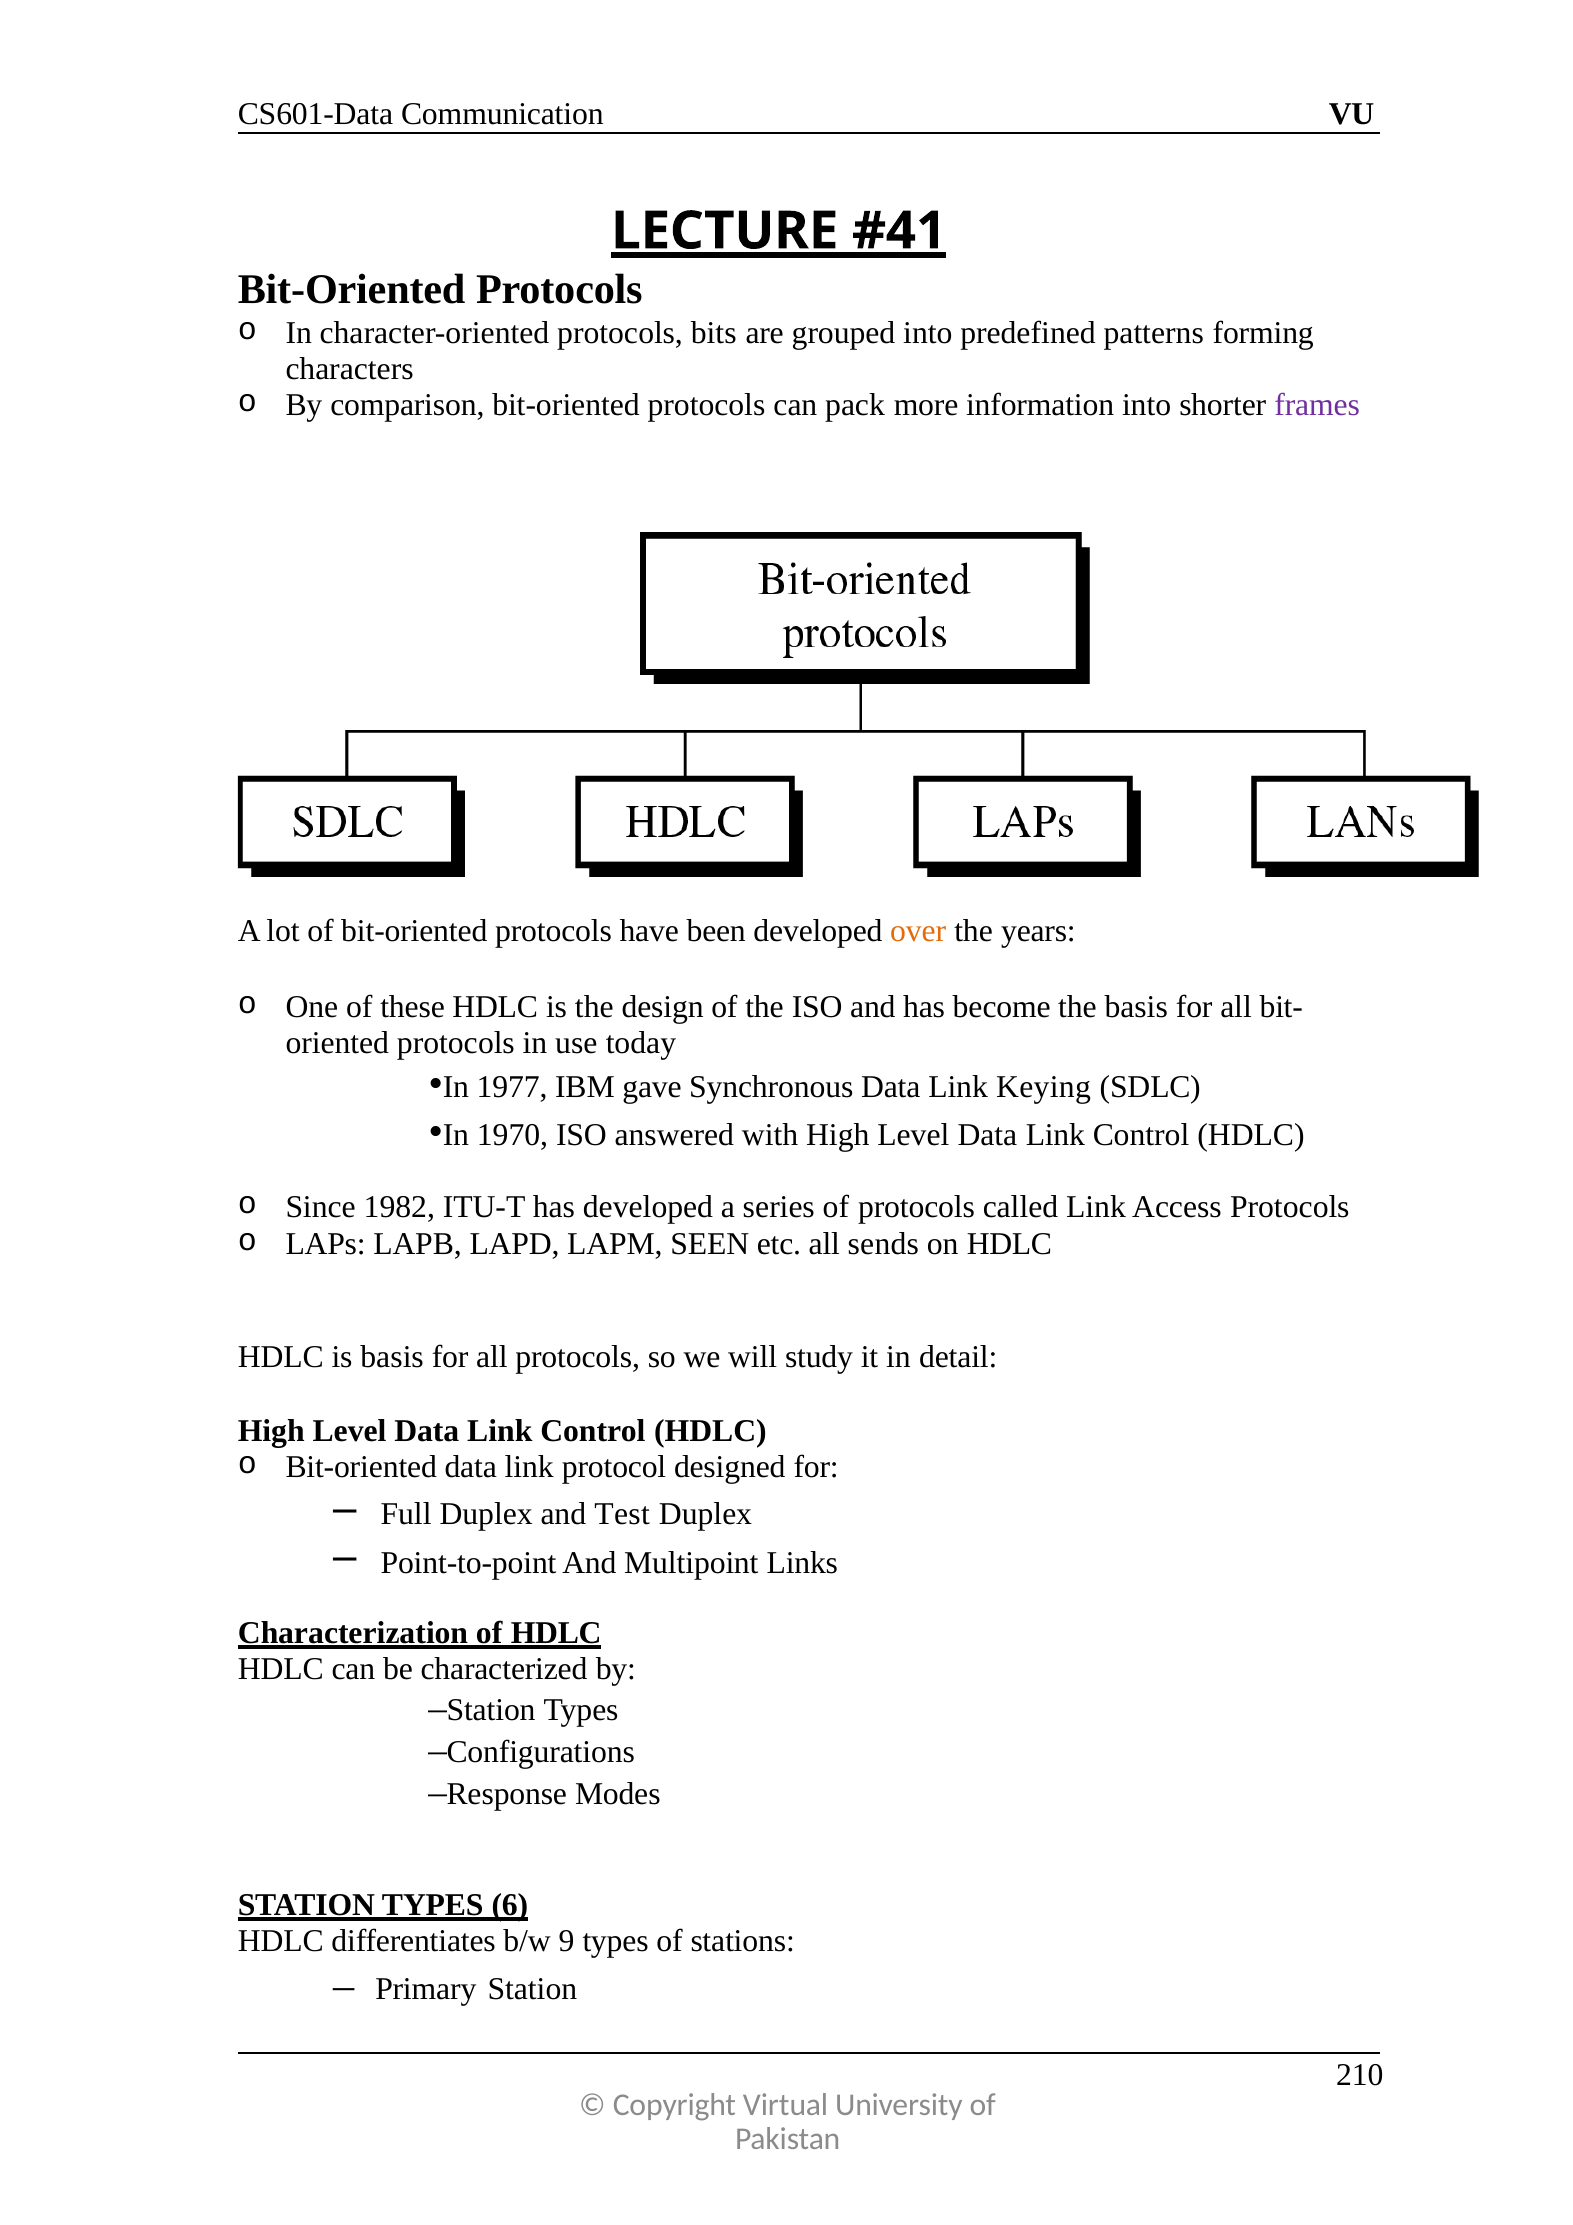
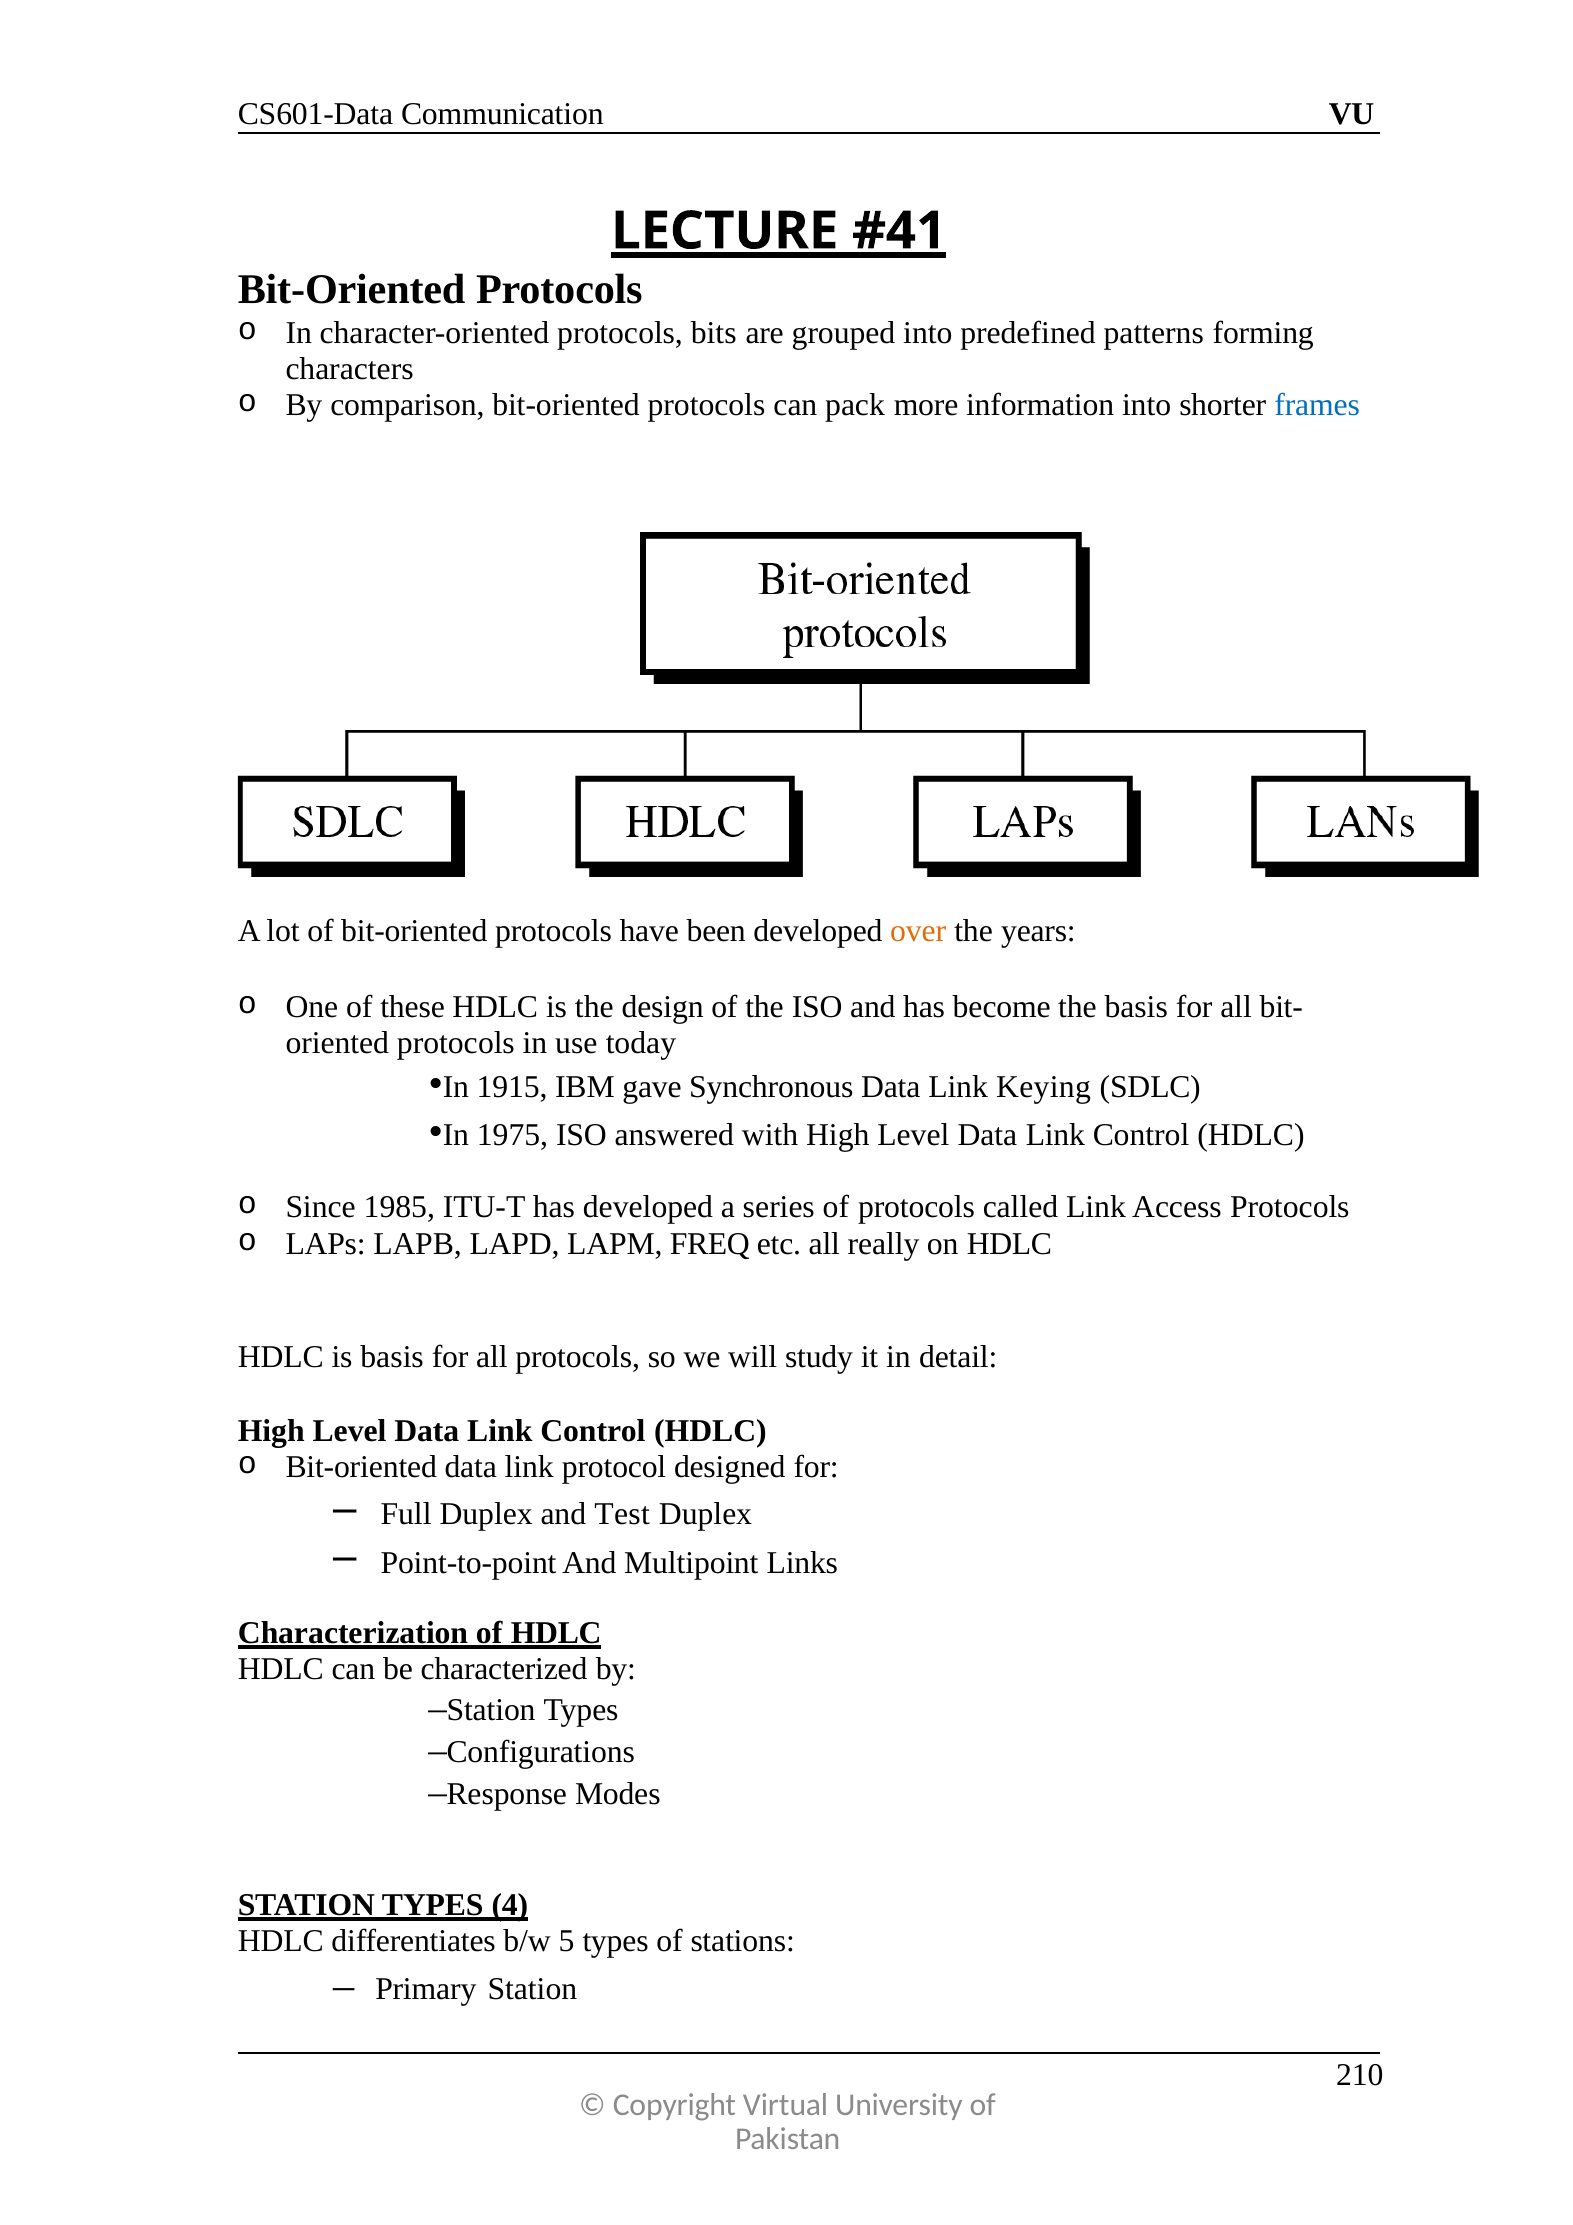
frames colour: purple -> blue (1317, 405)
1977: 1977 -> 1915 (512, 1087)
1970: 1970 -> 1975 (512, 1136)
1982: 1982 -> 1985 (399, 1208)
SEEN: SEEN -> FREQ (710, 1245)
sends: sends -> really (884, 1245)
6: 6 -> 4 (510, 1906)
9: 9 -> 5 (567, 1942)
